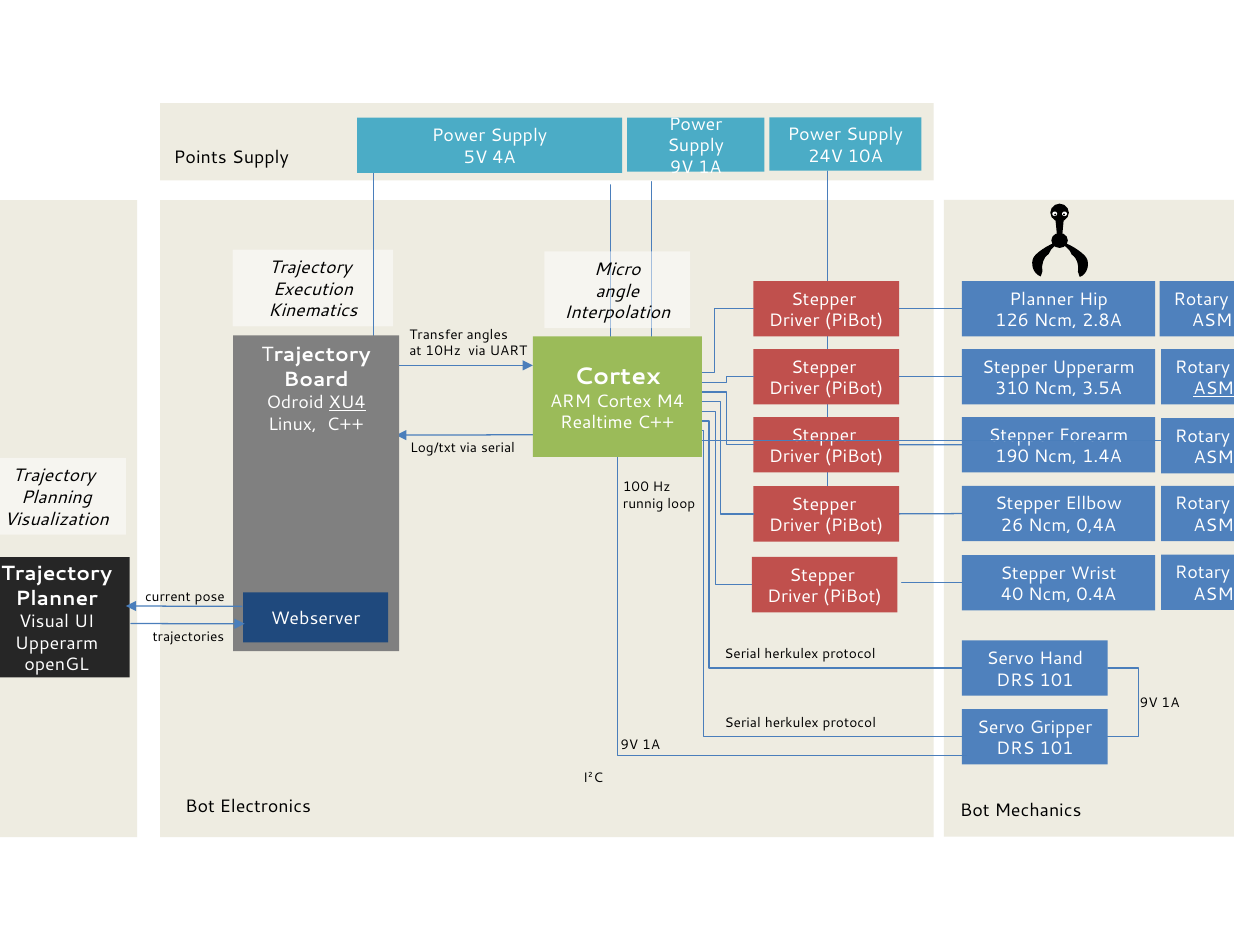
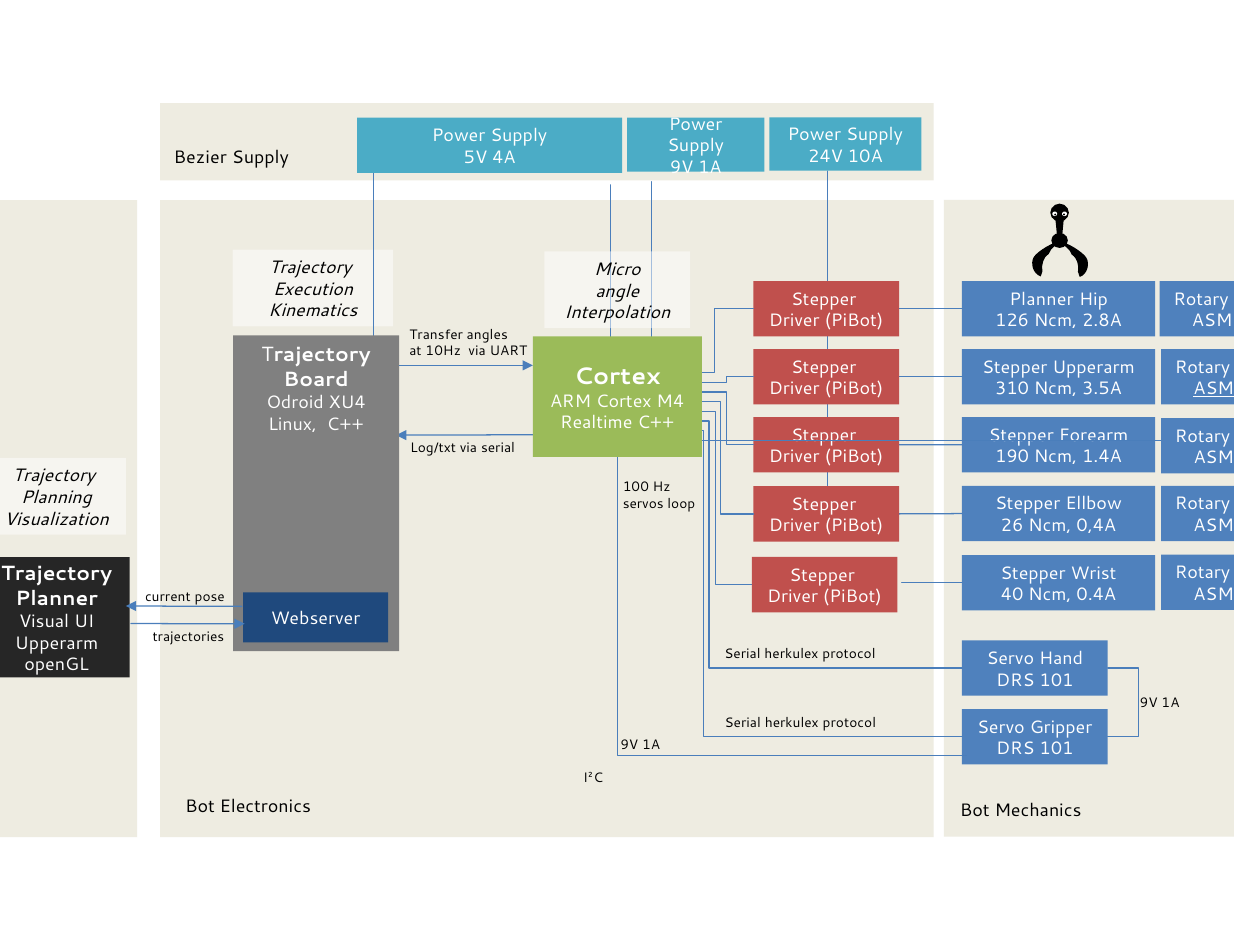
Points: Points -> Bezier (200, 157)
XU4 underline: present -> none (347, 403)
runnig: runnig -> servos (643, 504)
